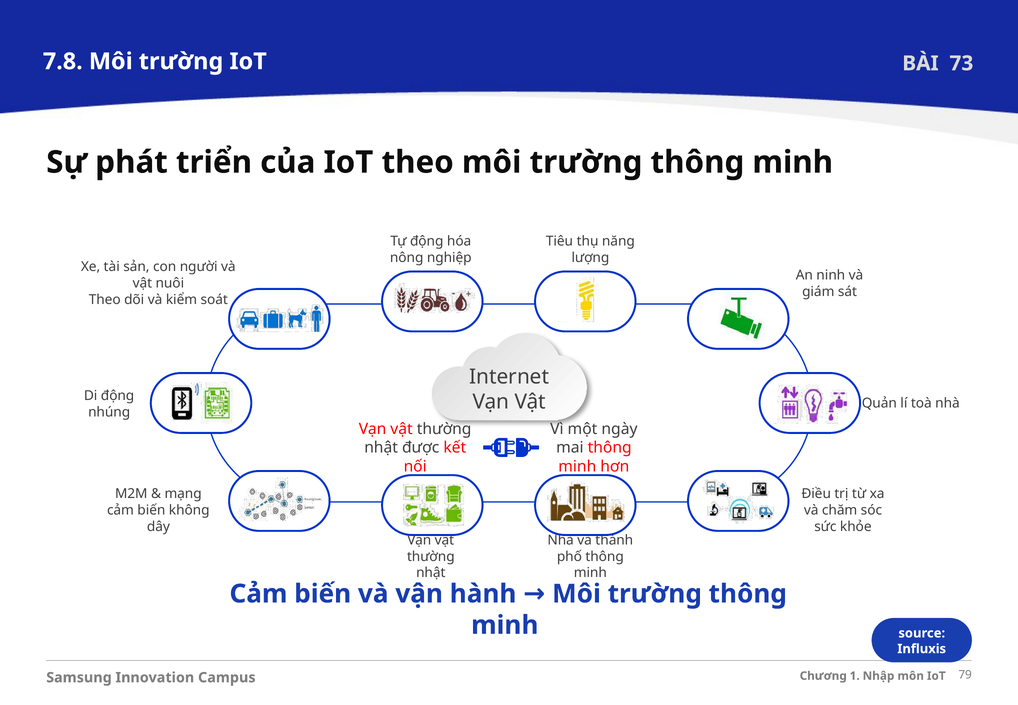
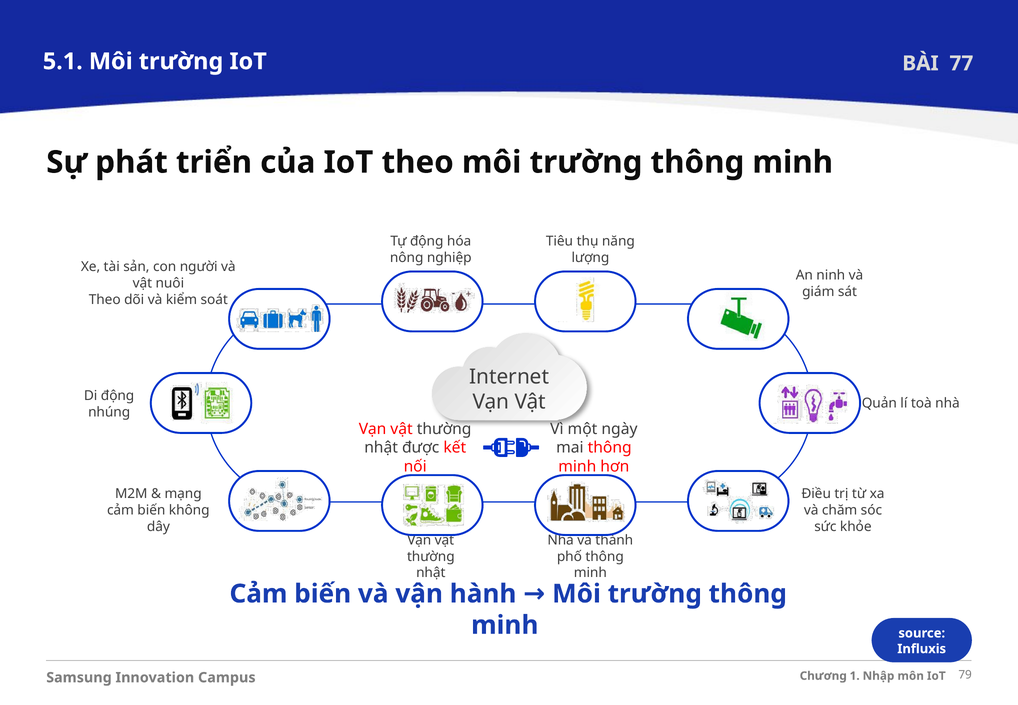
7.8: 7.8 -> 5.1 (63, 61)
73: 73 -> 77 (961, 63)
